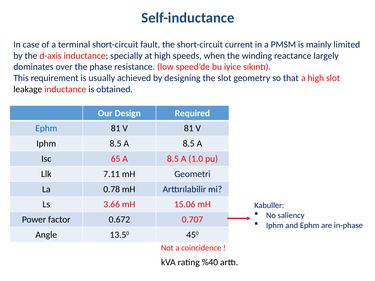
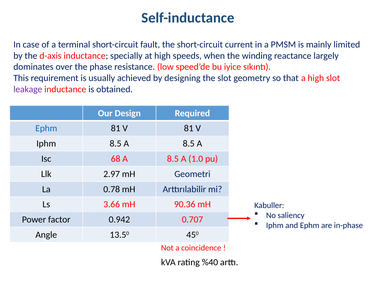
leakage colour: black -> purple (28, 89)
65: 65 -> 68 (116, 159)
7.11: 7.11 -> 2.97 (112, 174)
15.06: 15.06 -> 90.36 (185, 205)
0.672: 0.672 -> 0.942 (119, 220)
